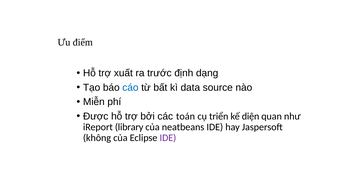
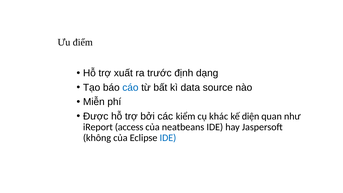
toán: toán -> kiểm (186, 116)
triển: triển -> khác (219, 116)
library: library -> access (129, 127)
IDE colour: purple -> blue (168, 138)
